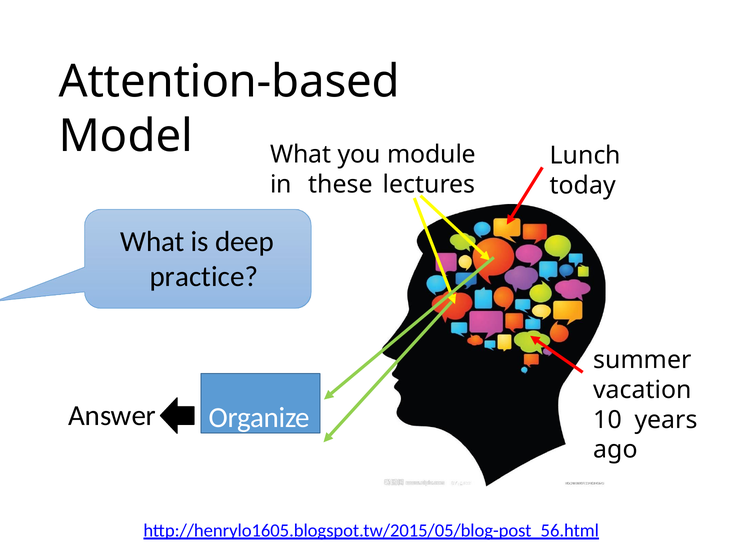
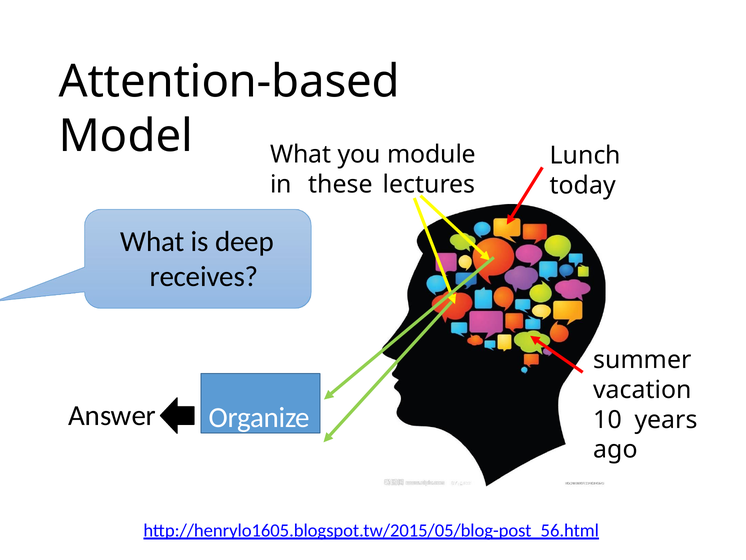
practice: practice -> receives (204, 276)
